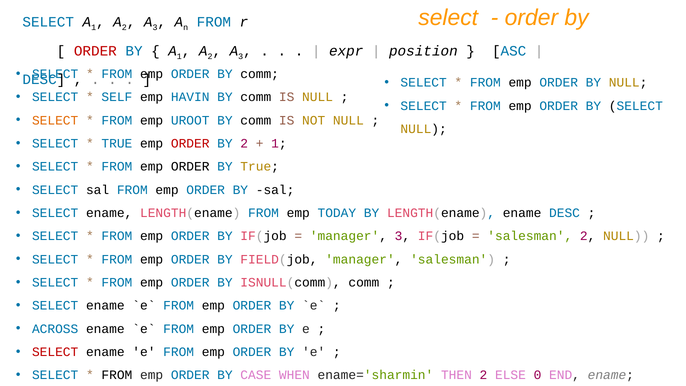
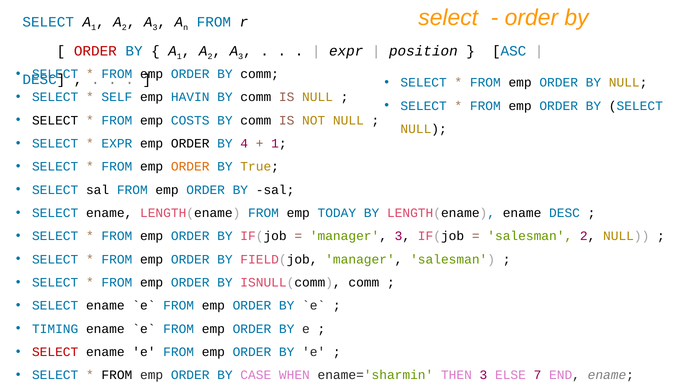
SELECT colour: orange -> black (55, 120)
UROOT: UROOT -> COSTS (190, 120)
TRUE: TRUE -> EXPR (117, 143)
ORDER colour: red -> black (190, 143)
BY 2: 2 -> 4 (244, 143)
ORDER colour: black -> orange (190, 167)
ACROSS: ACROSS -> TIMING (55, 329)
THEN 2: 2 -> 3 (483, 375)
0: 0 -> 7 (537, 375)
